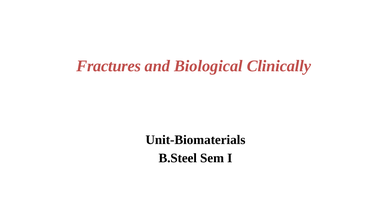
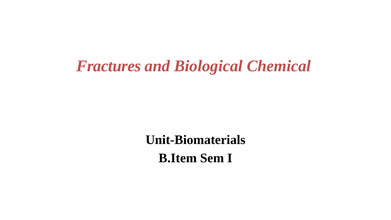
Clinically: Clinically -> Chemical (279, 66)
B.Steel: B.Steel -> B.Item (178, 158)
